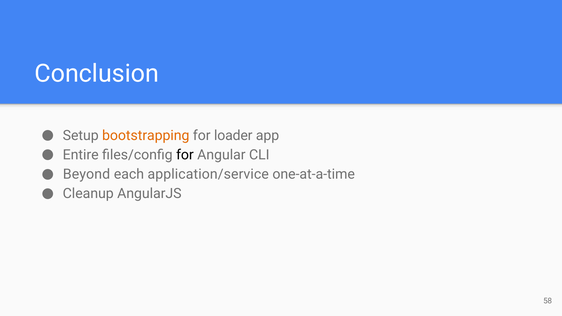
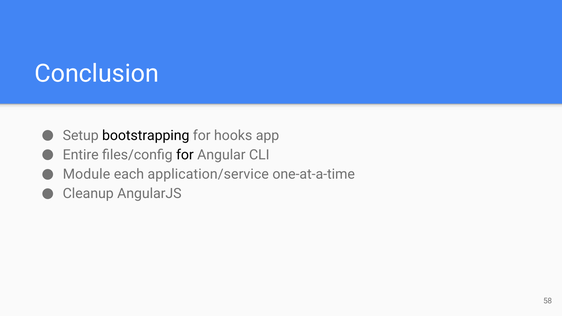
bootstrapping colour: orange -> black (146, 136)
loader: loader -> hooks (233, 136)
Beyond: Beyond -> Module (86, 174)
